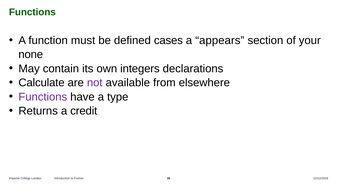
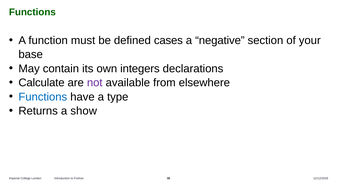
appears: appears -> negative (220, 41)
none: none -> base (31, 55)
Functions colour: purple -> blue (43, 97)
credit: credit -> show (84, 111)
